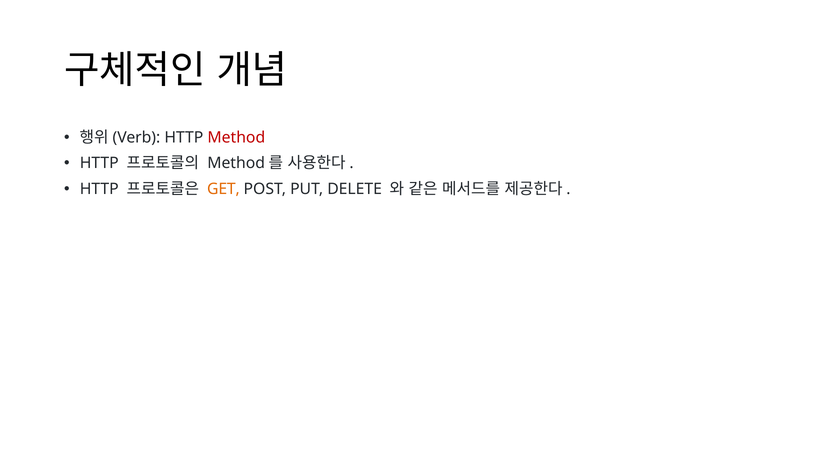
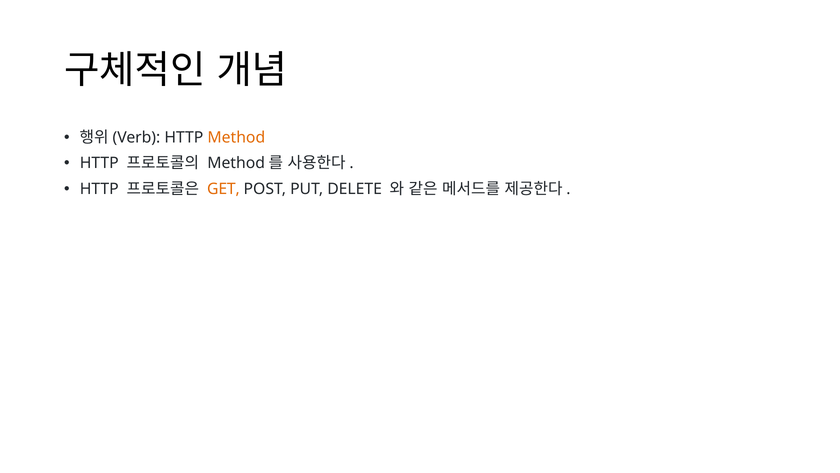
Method colour: red -> orange (236, 137)
